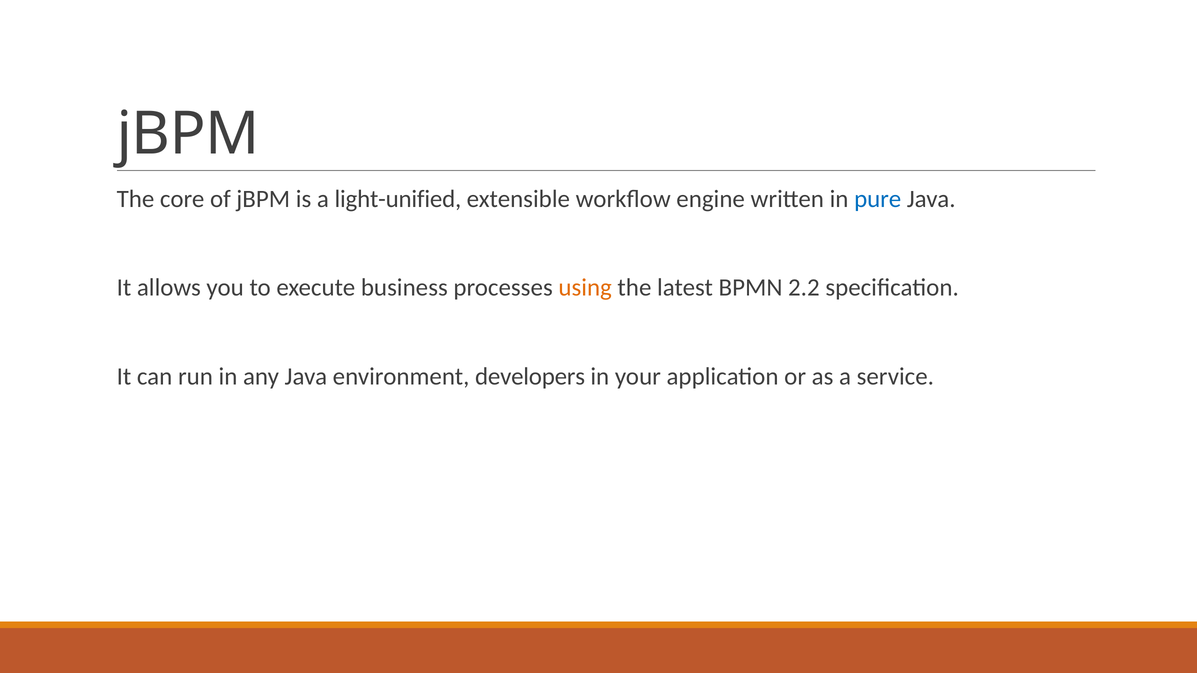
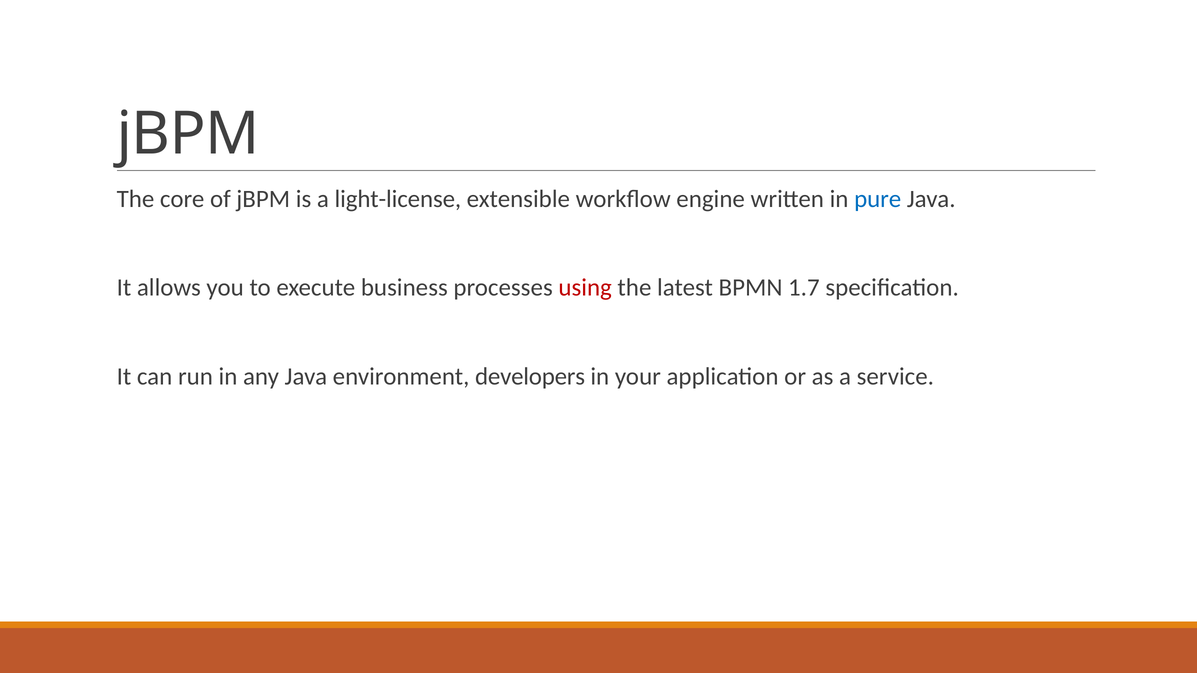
light-unified: light-unified -> light-license (398, 199)
using colour: orange -> red (585, 288)
2.2: 2.2 -> 1.7 (804, 288)
